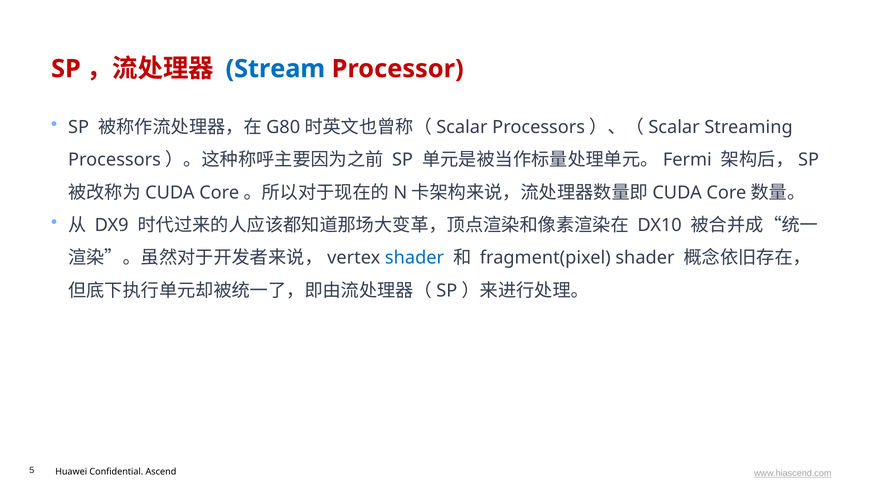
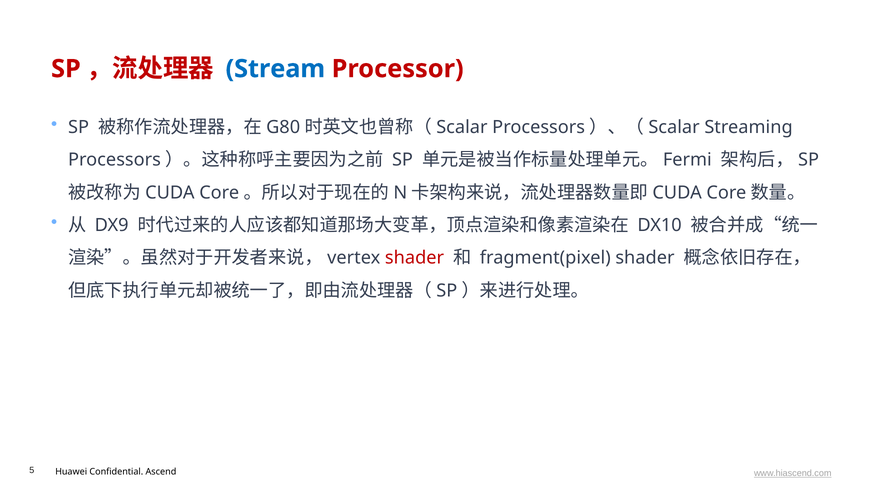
shader colour: blue -> red (415, 258)
